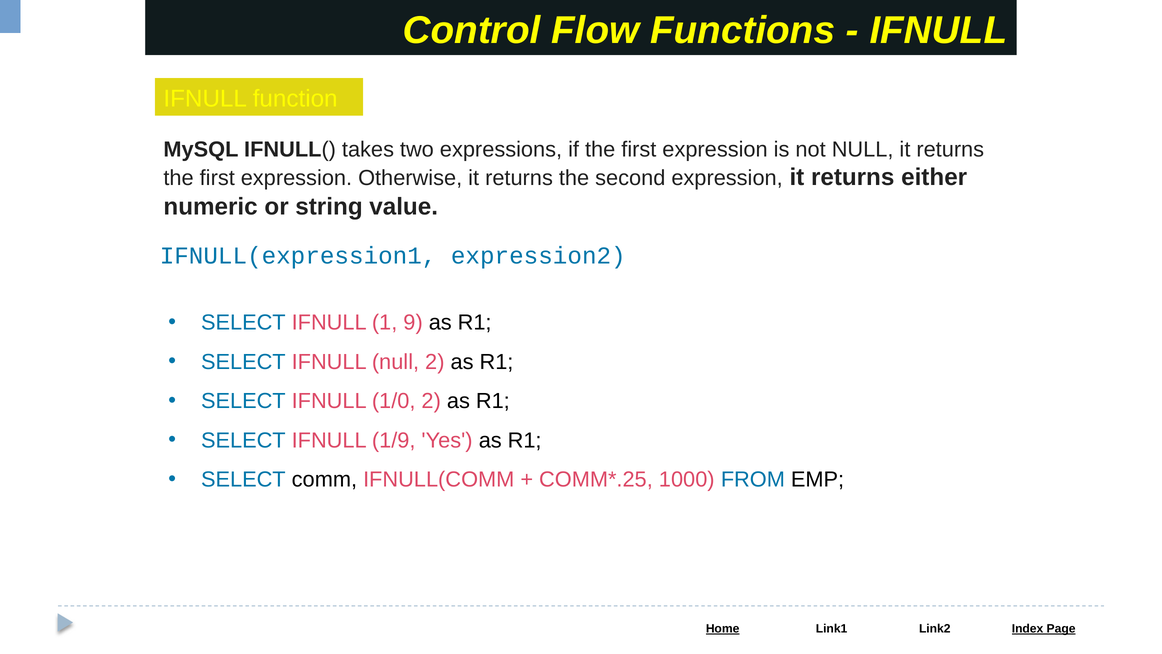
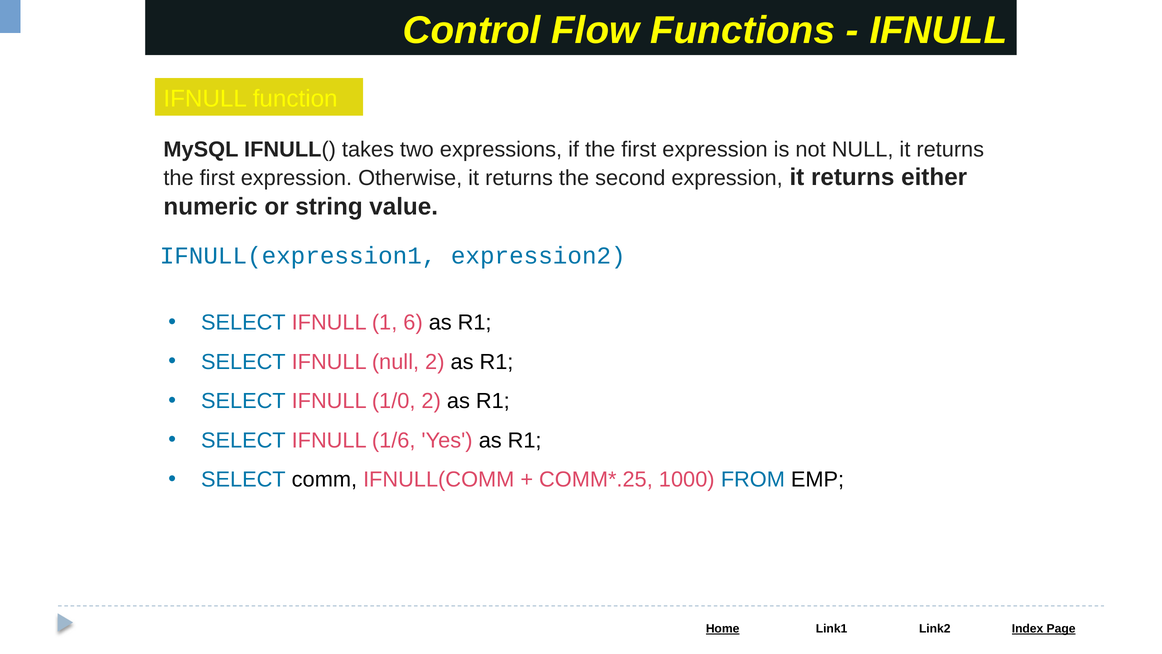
9: 9 -> 6 (413, 322)
1/9: 1/9 -> 1/6 (394, 440)
